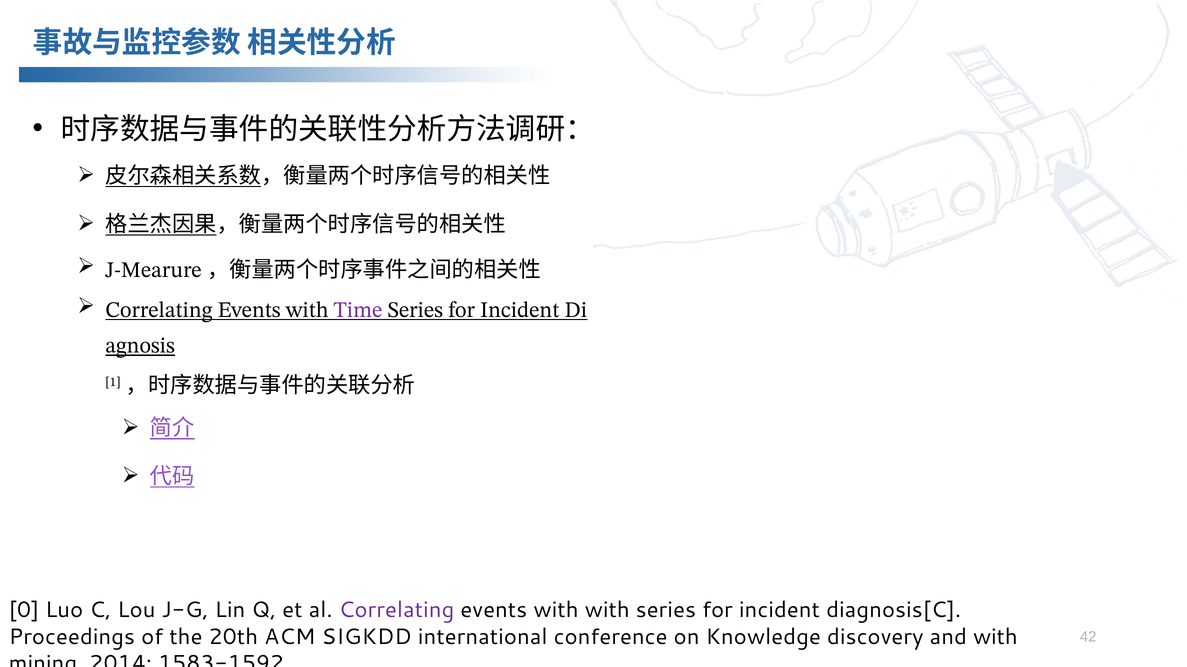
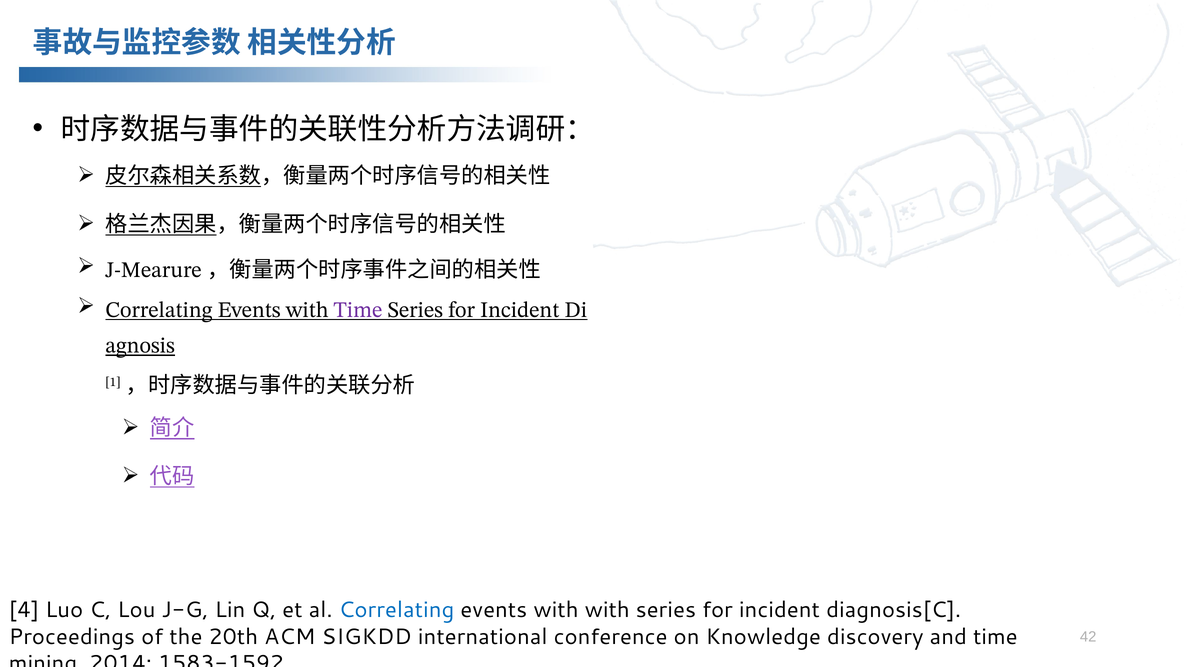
0: 0 -> 4 (24, 611)
Correlating colour: purple -> blue (396, 611)
and with: with -> time (995, 637)
